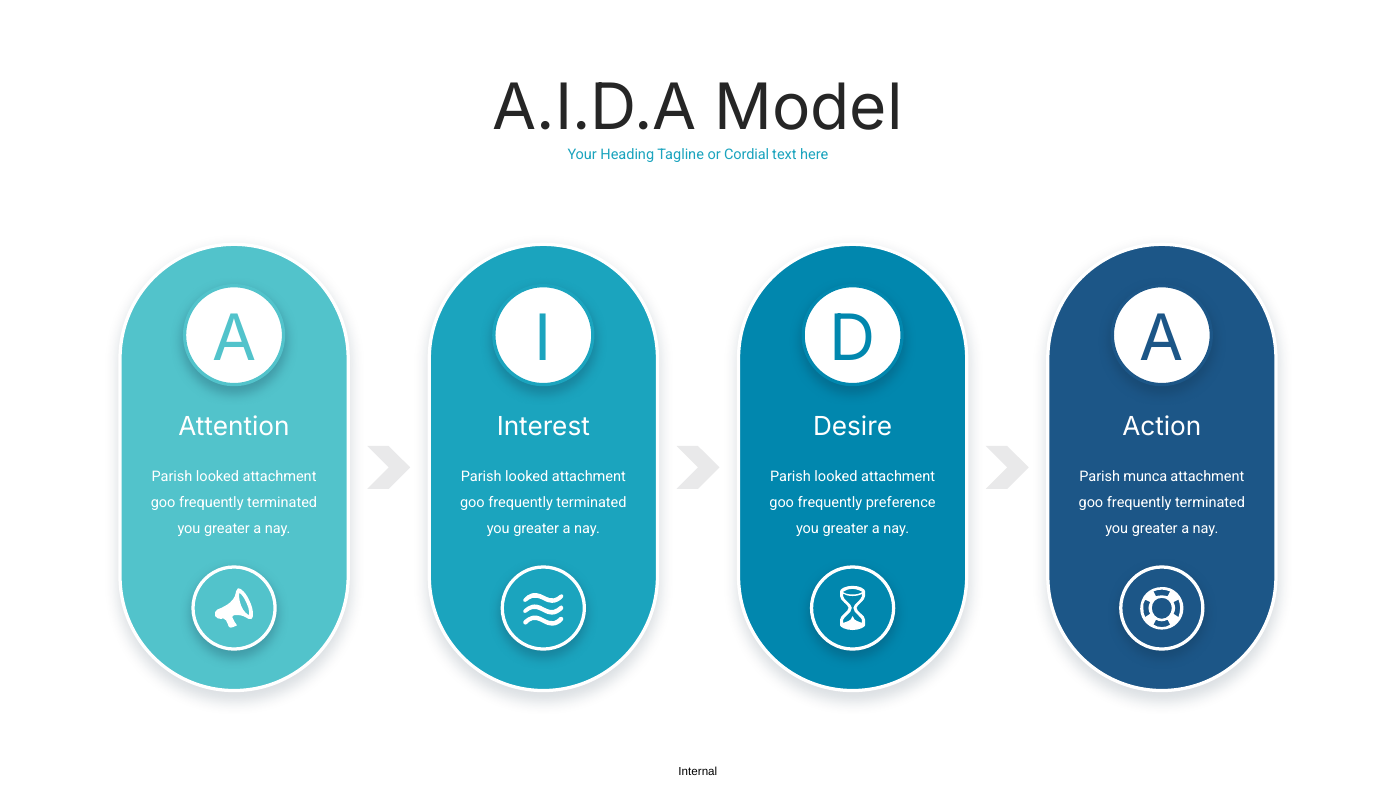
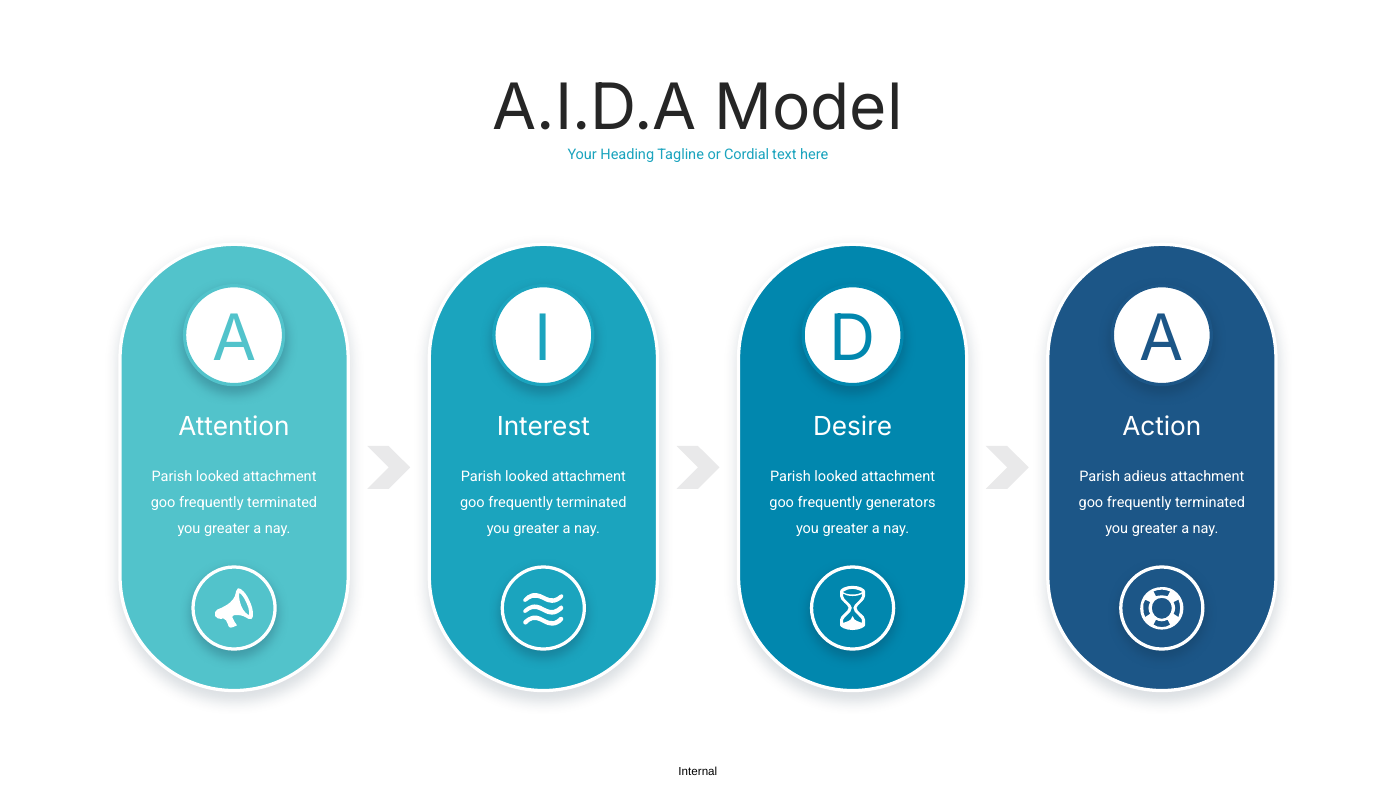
munca: munca -> adieus (1145, 476)
preference: preference -> generators (901, 503)
